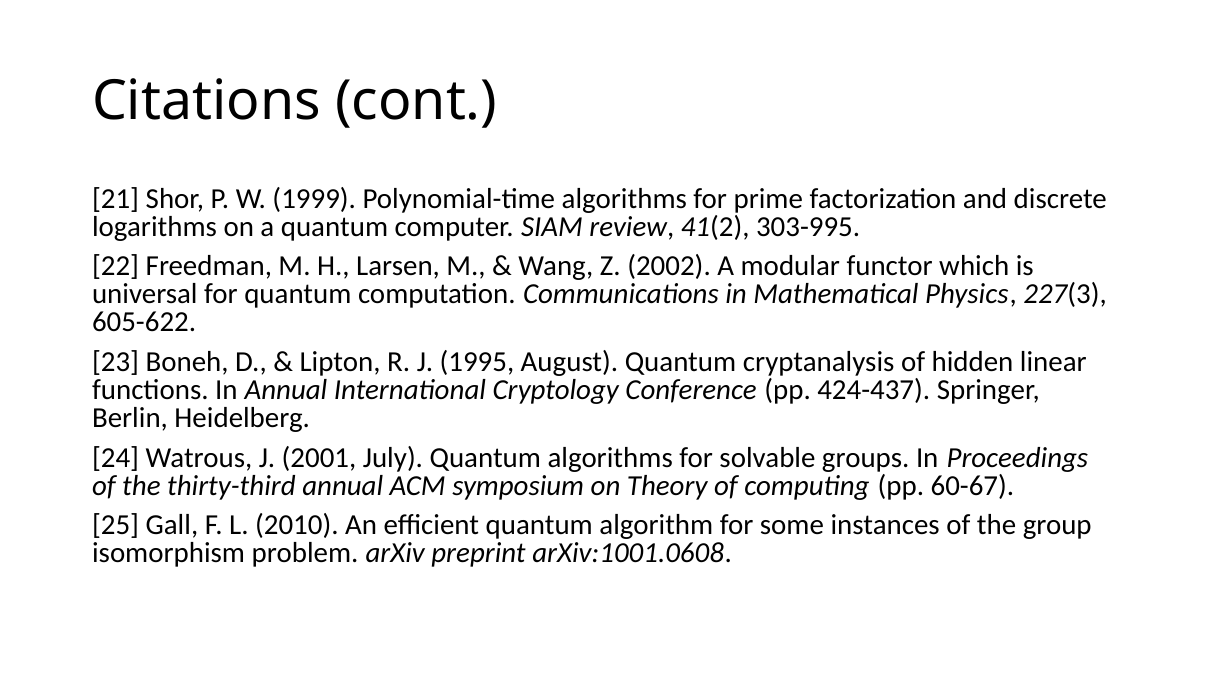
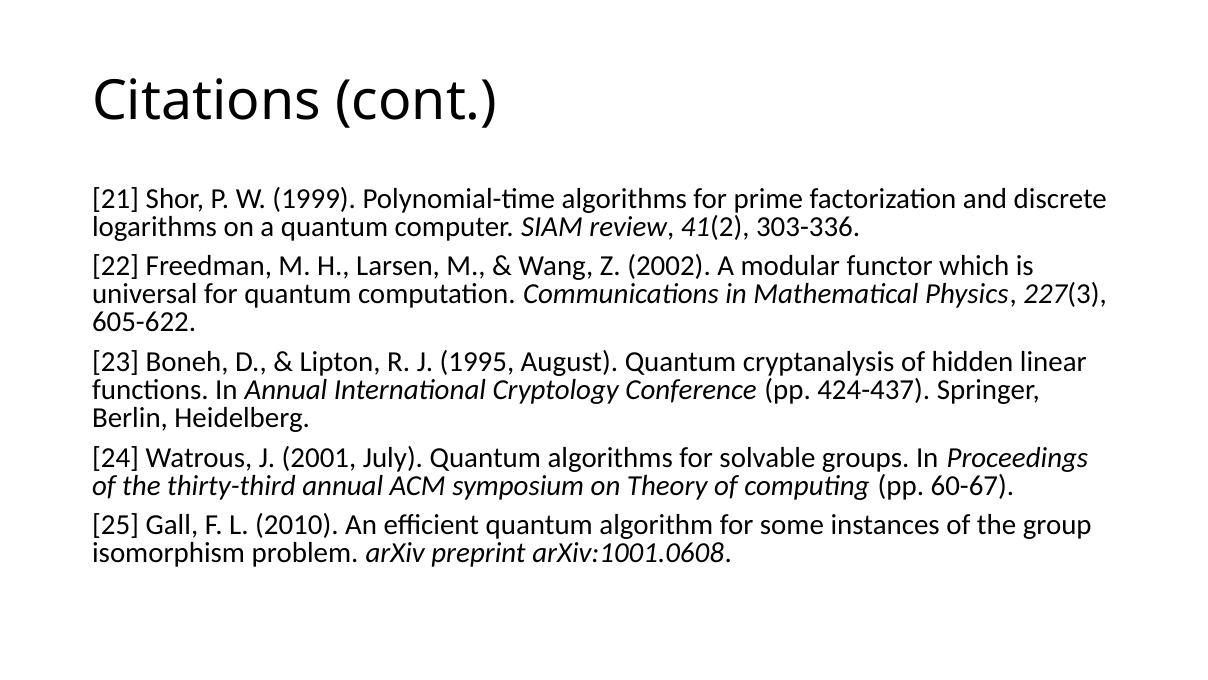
303-995: 303-995 -> 303-336 (808, 226)
